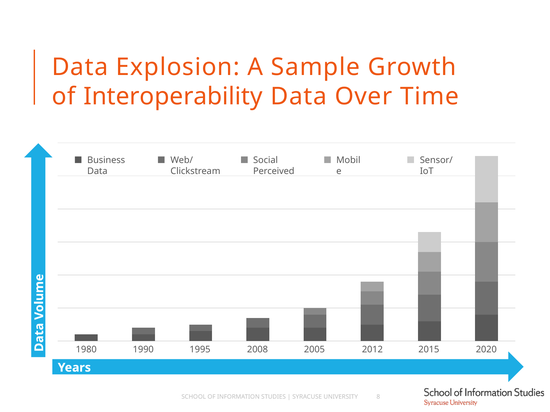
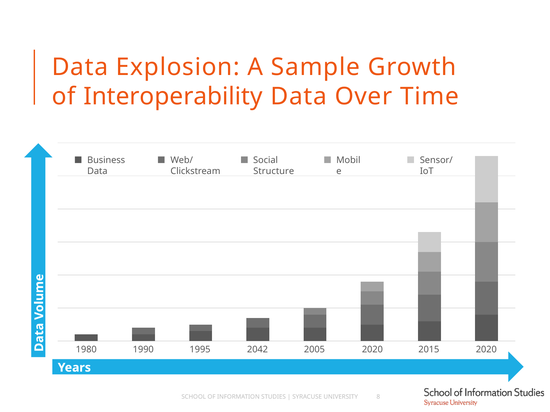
Perceived: Perceived -> Structure (274, 171)
2008: 2008 -> 2042 (258, 350)
2005 2012: 2012 -> 2020 (372, 350)
